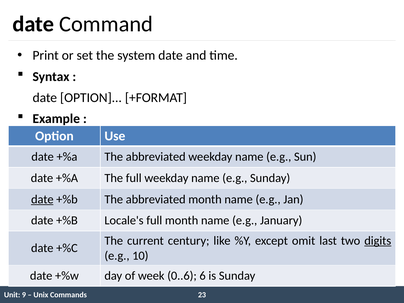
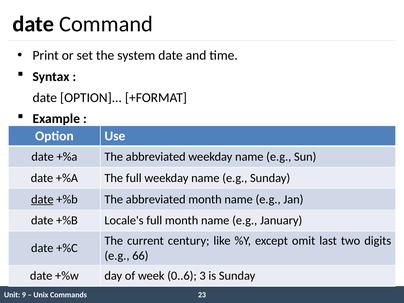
digits underline: present -> none (378, 241)
10: 10 -> 66 (140, 256)
6: 6 -> 3 (203, 276)
